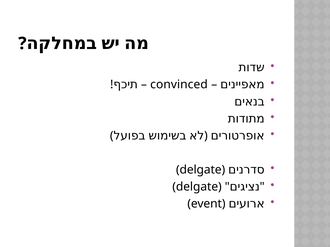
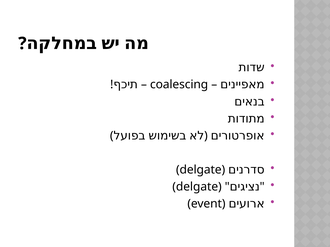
convinced: convinced -> coalescing (179, 85)
